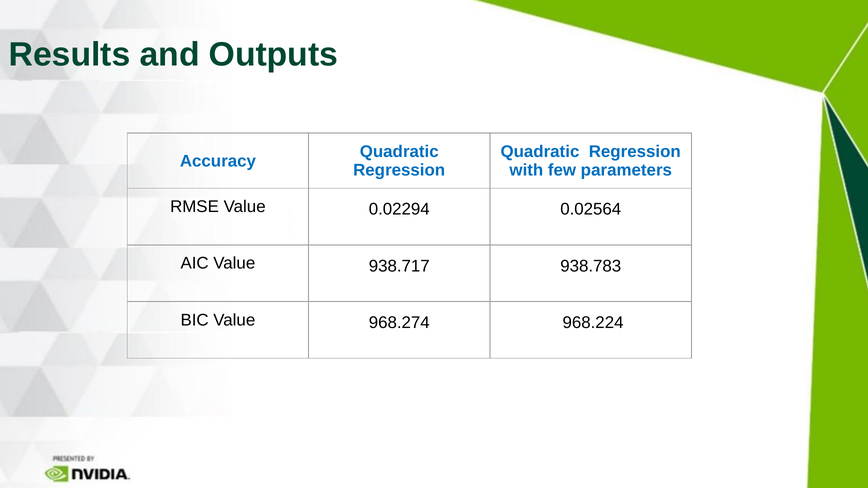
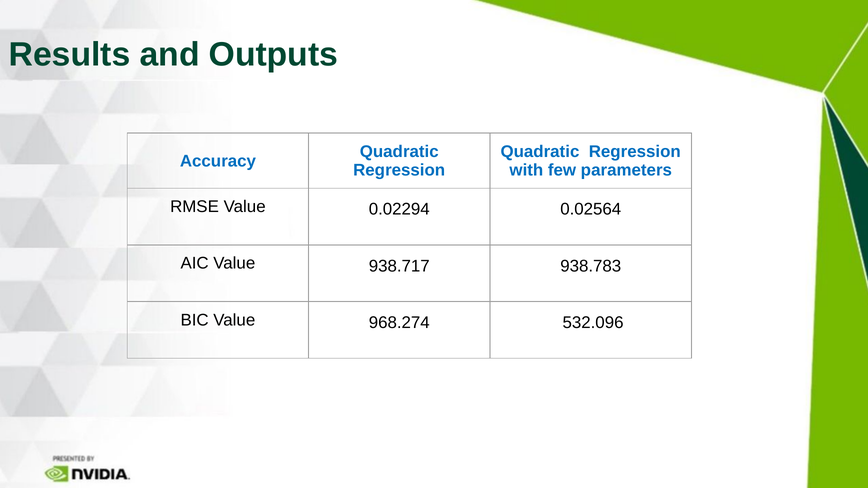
968.224: 968.224 -> 532.096 (593, 323)
